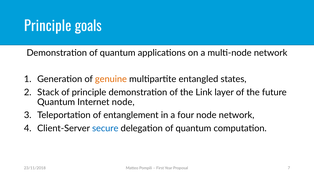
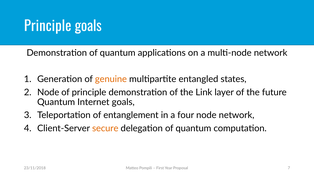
Stack: Stack -> Node (48, 93)
Internet node: node -> goals (123, 102)
secure colour: blue -> orange (105, 129)
